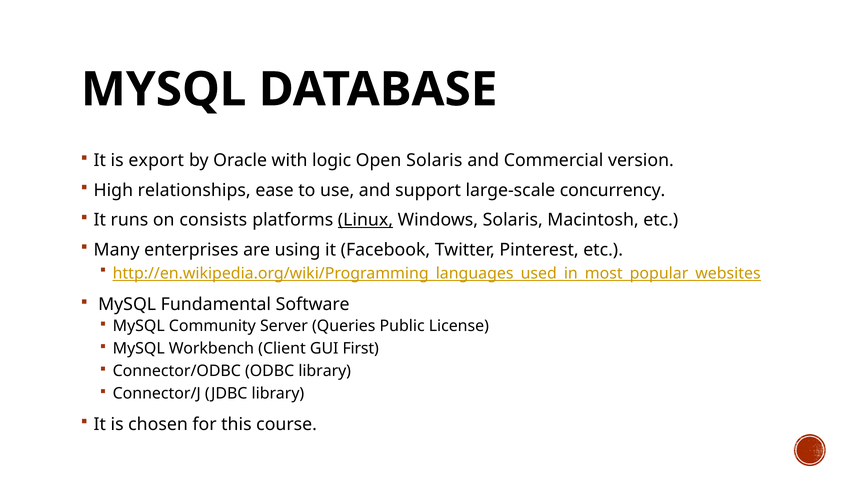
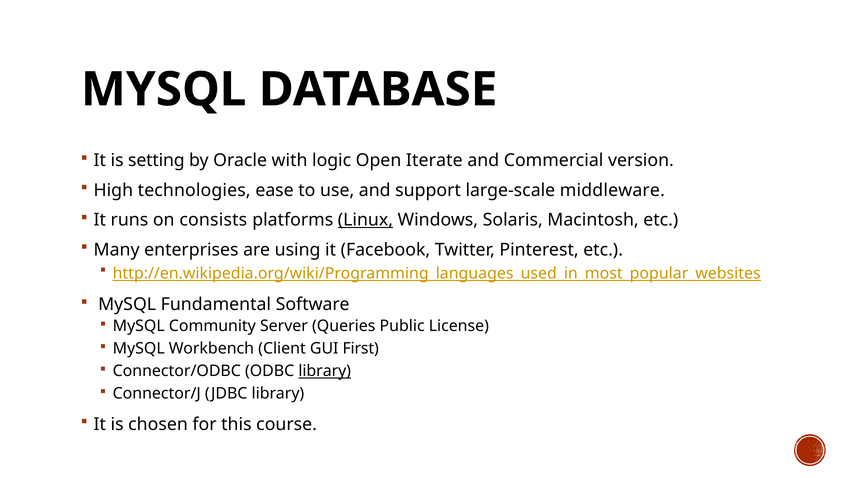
export: export -> setting (156, 160)
Open Solaris: Solaris -> Iterate (434, 160)
relationships: relationships -> technologies (194, 190)
concurrency: concurrency -> middleware (612, 190)
library underline: none -> present (325, 371)
